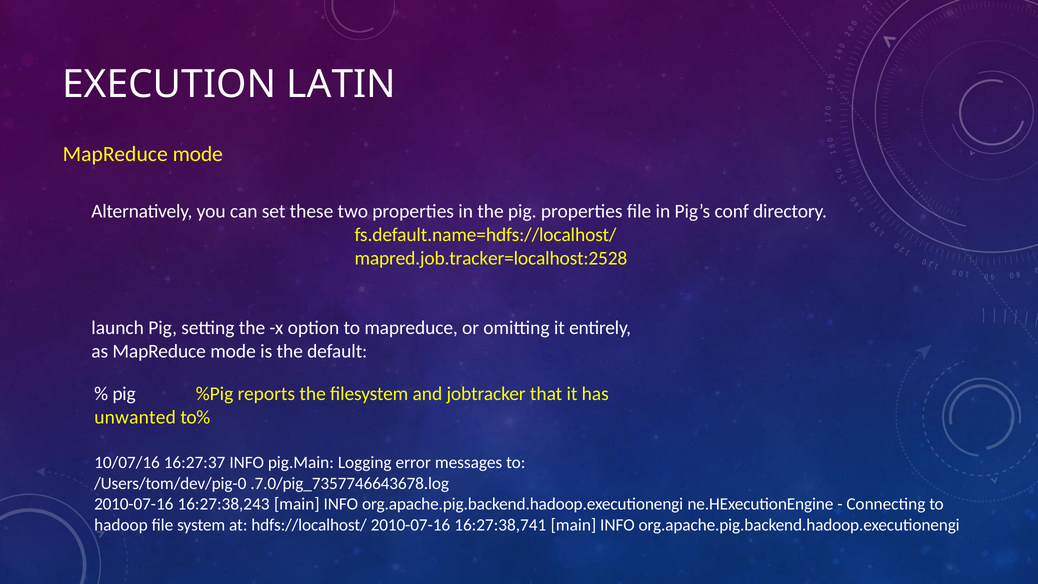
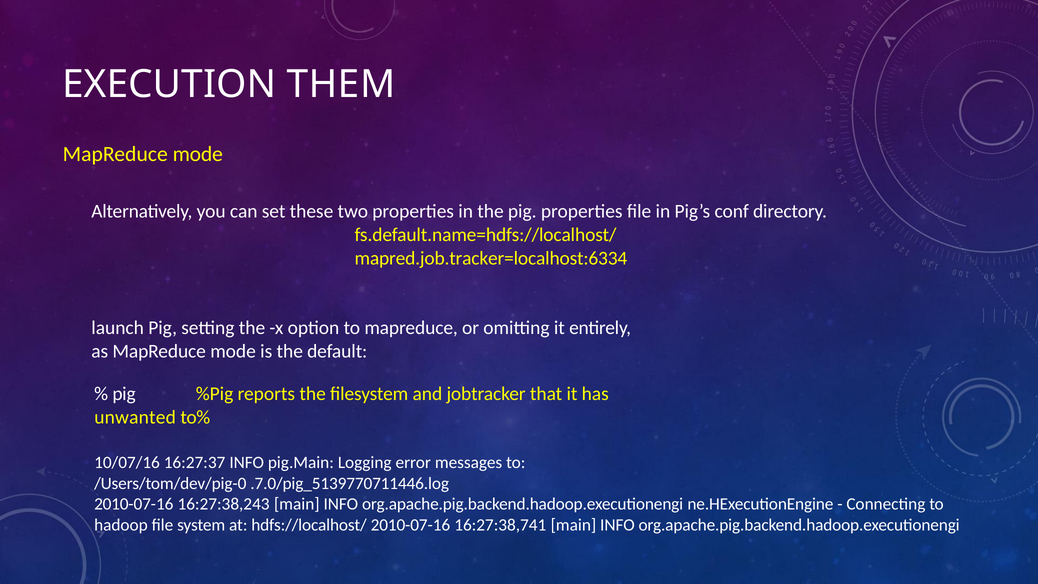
LATIN: LATIN -> THEM (341, 85)
mapred.job.tracker=localhost:2528: mapred.job.tracker=localhost:2528 -> mapred.job.tracker=localhost:6334 (491, 258)
.7.0/pig_7357746643678.log: .7.0/pig_7357746643678.log -> .7.0/pig_5139770711446.log (350, 483)
